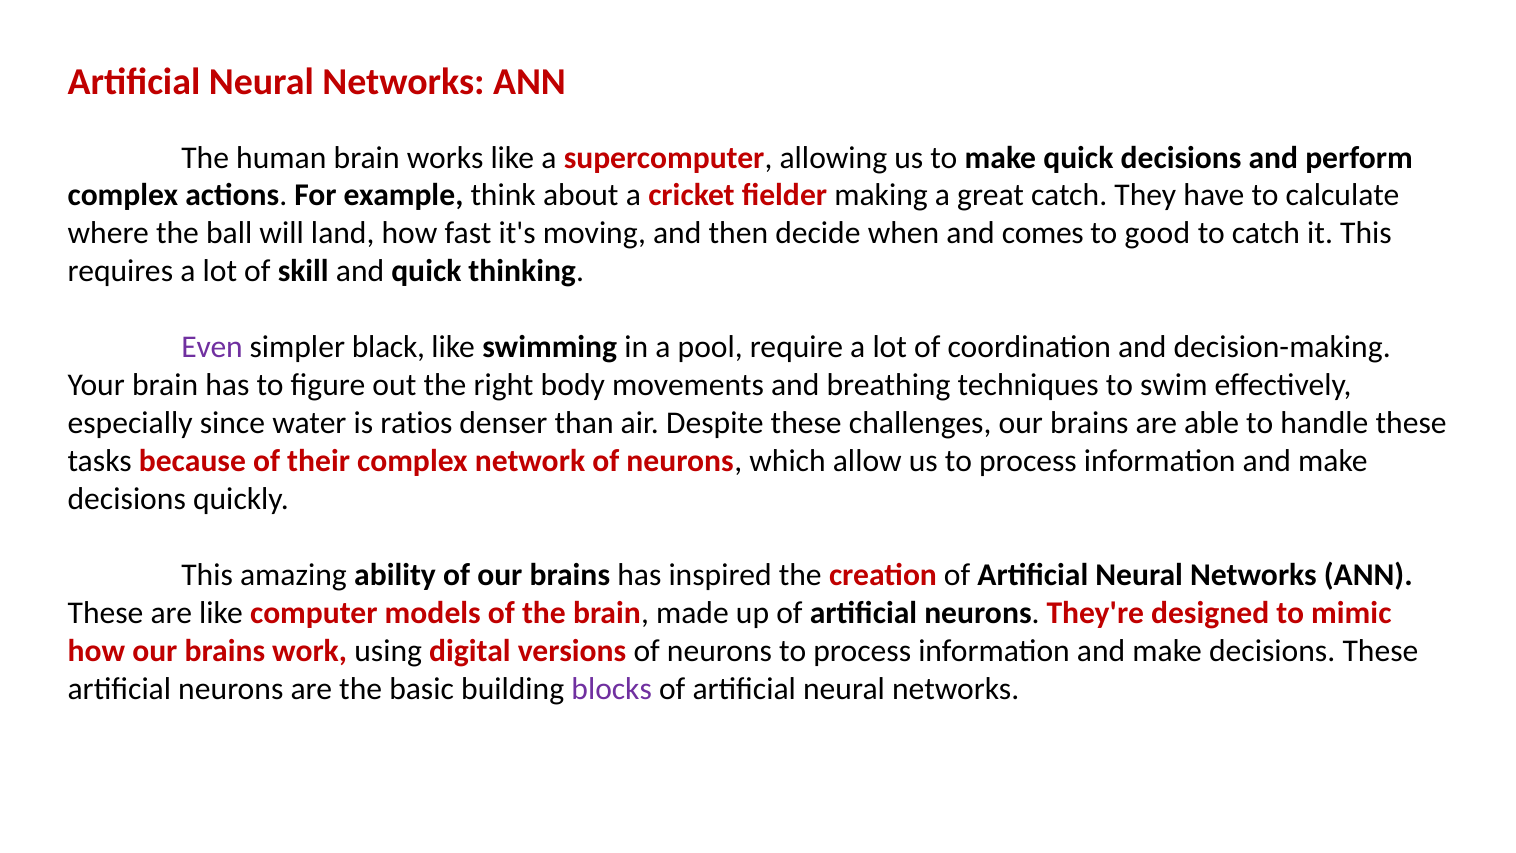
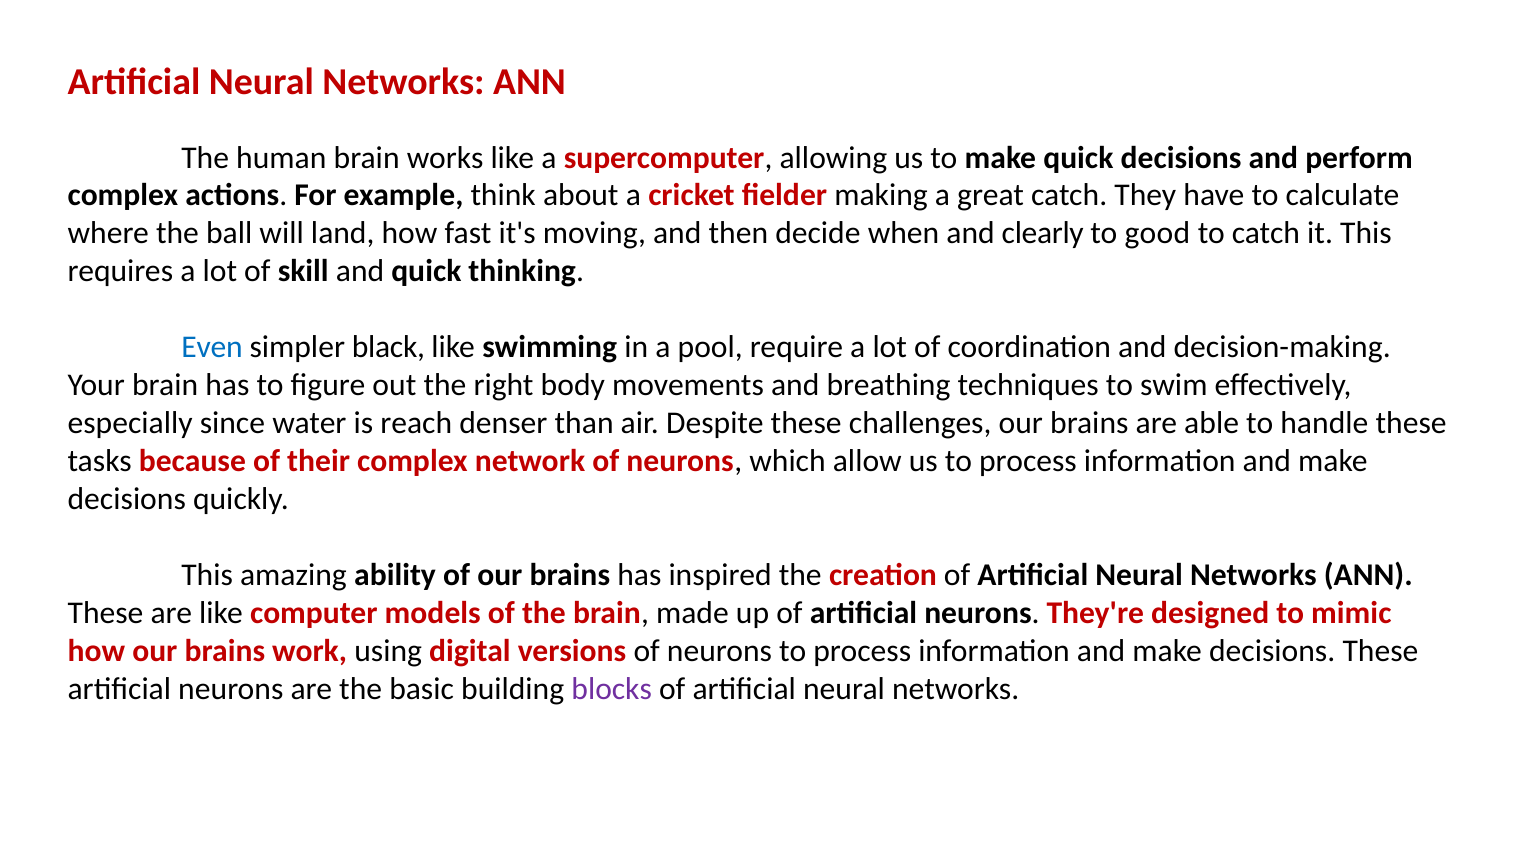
comes: comes -> clearly (1043, 233)
Even colour: purple -> blue (212, 347)
ratios: ratios -> reach (416, 423)
